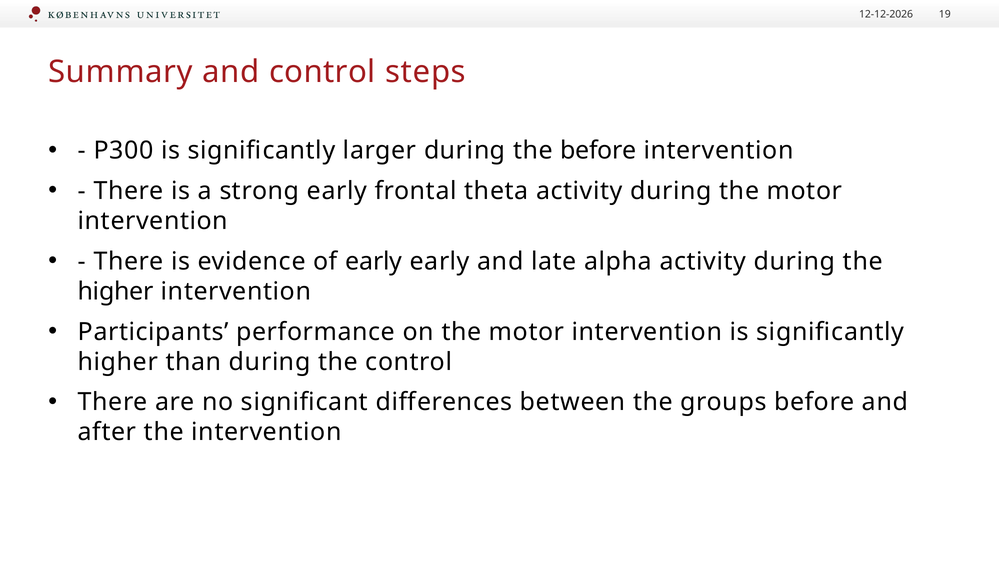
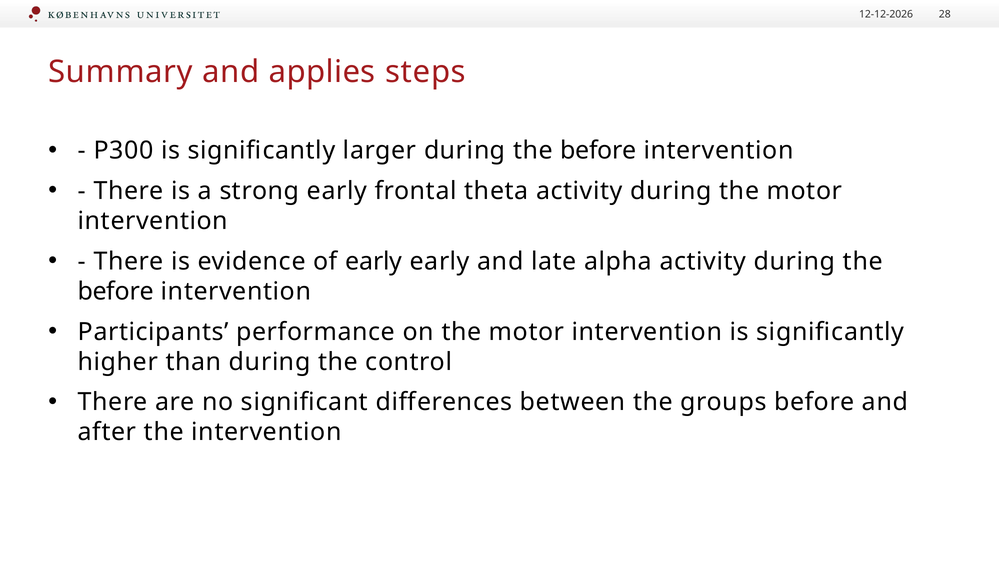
19: 19 -> 28 (945, 14)
and control: control -> applies (322, 72)
higher: higher -> before (116, 291)
